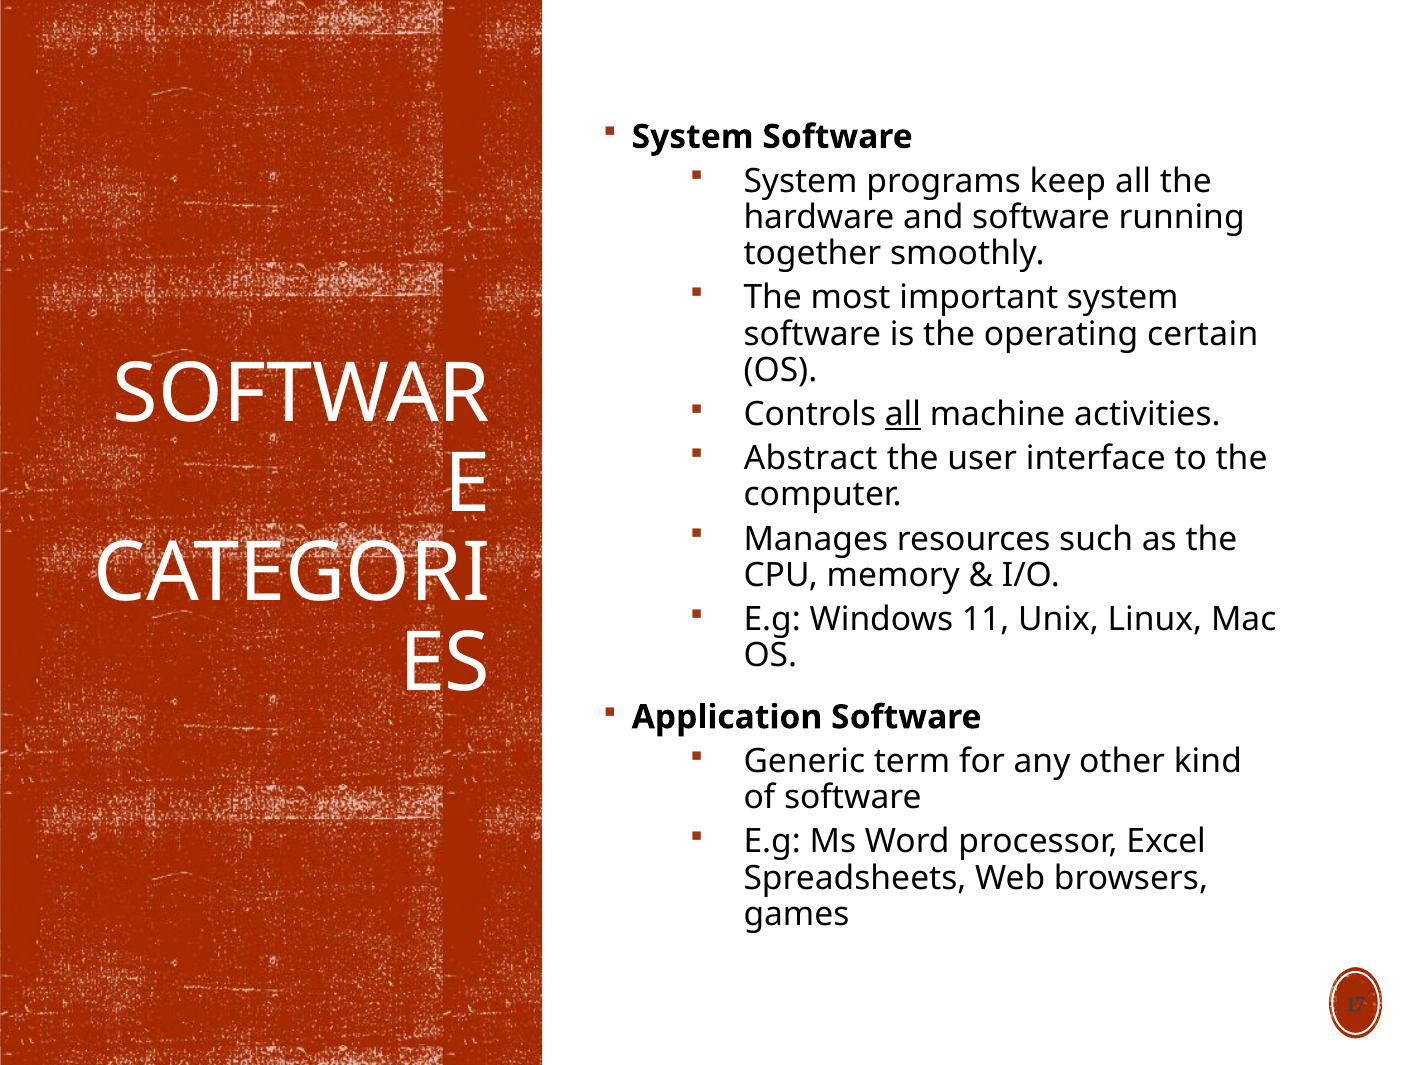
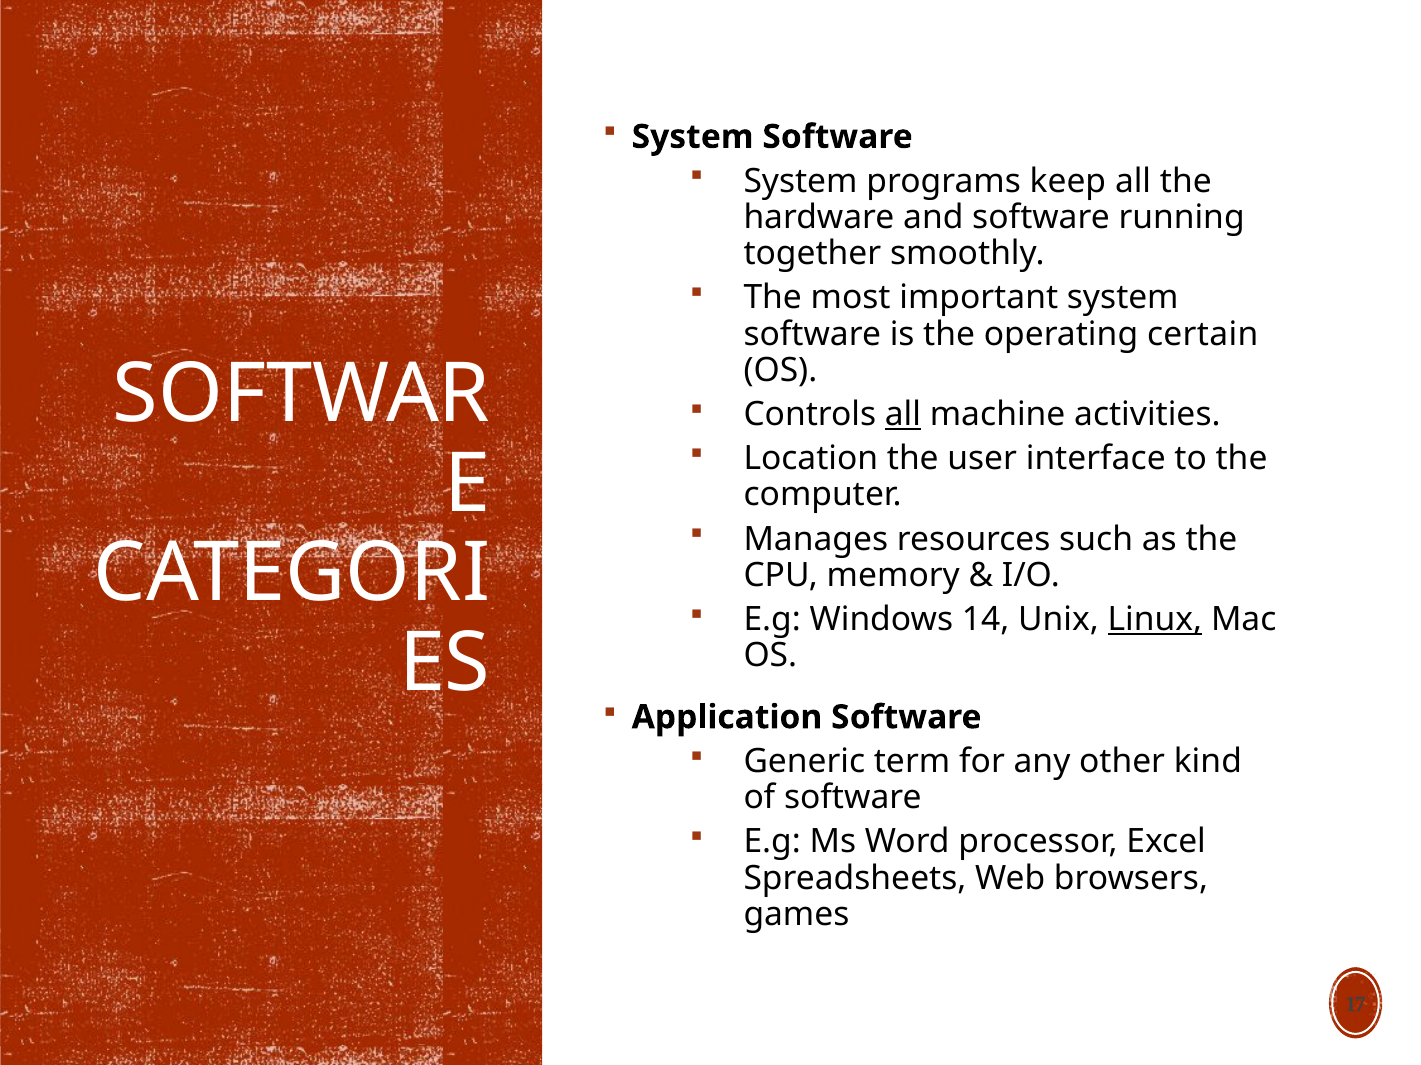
Abstract: Abstract -> Location (811, 459)
11: 11 -> 14 (986, 620)
Linux underline: none -> present (1155, 620)
